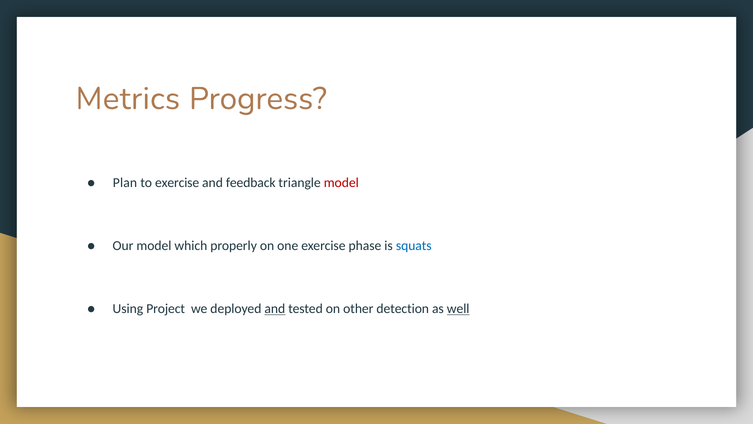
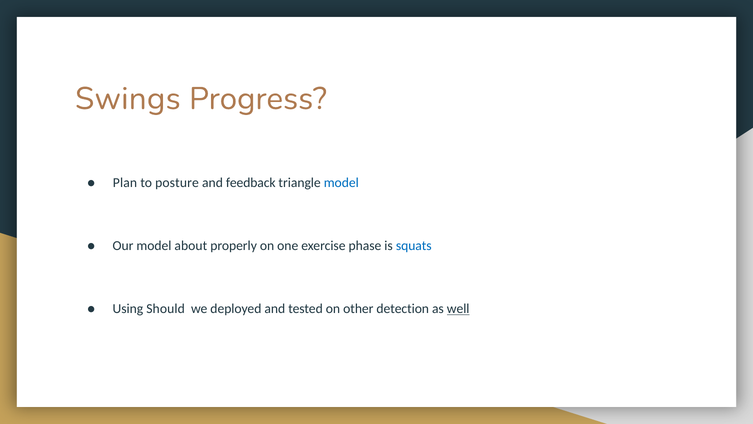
Metrics: Metrics -> Swings (128, 99)
to exercise: exercise -> posture (177, 182)
model colour: red -> blue (341, 182)
which: which -> about (191, 246)
Project: Project -> Should (166, 309)
and underline: present -> none (275, 309)
